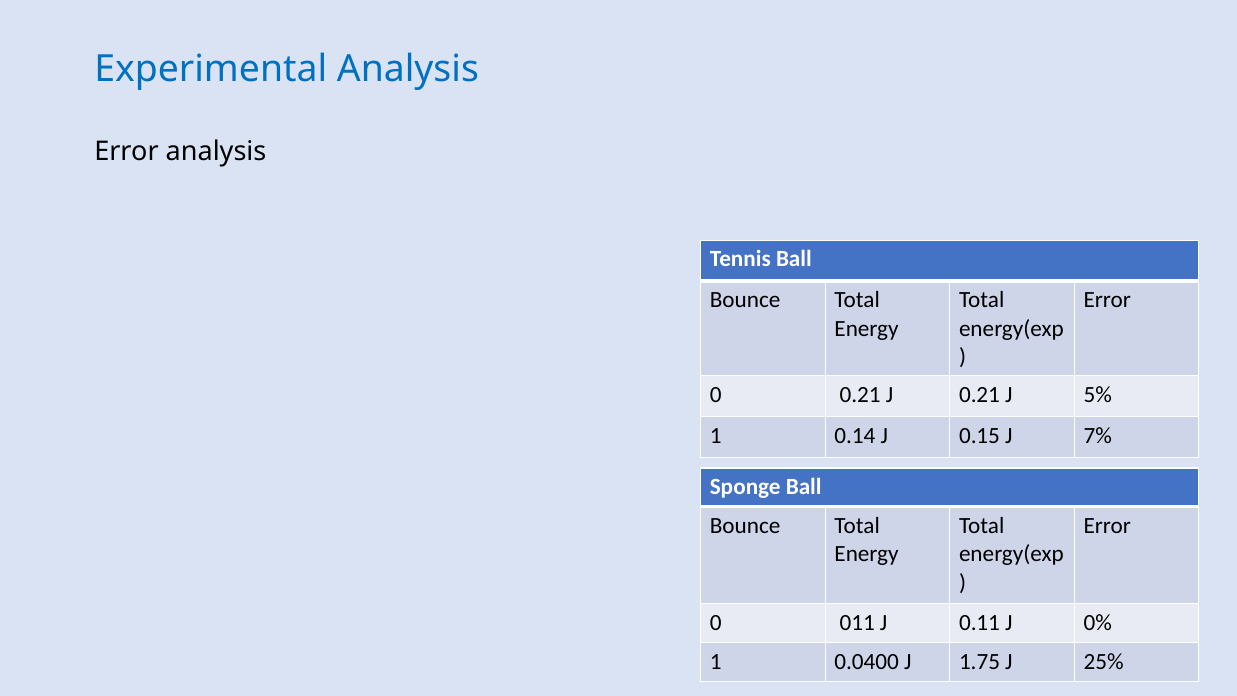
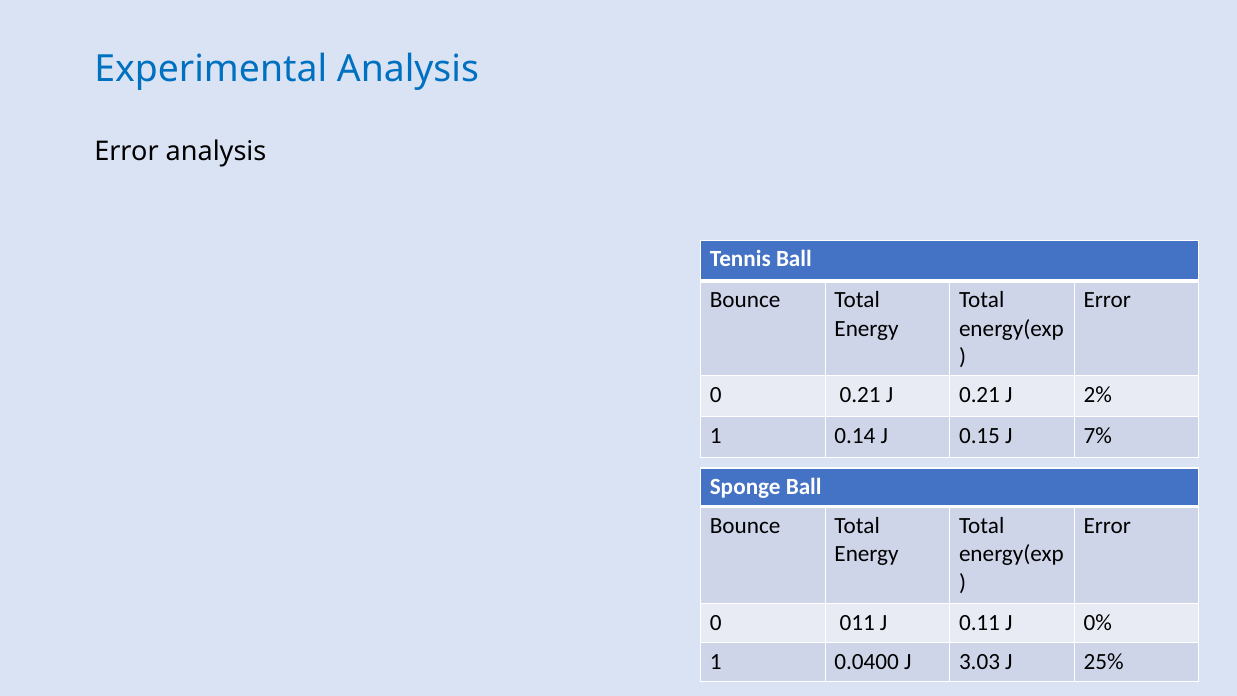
5%: 5% -> 2% (1098, 394)
1.75: 1.75 -> 3.03 (980, 661)
